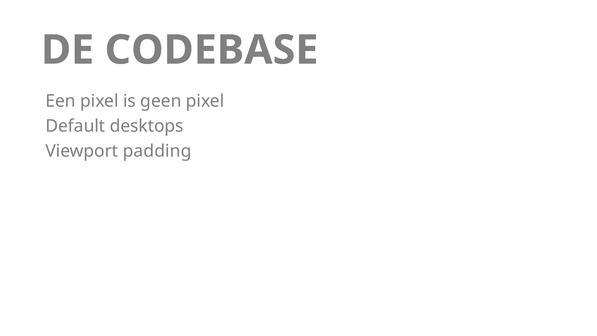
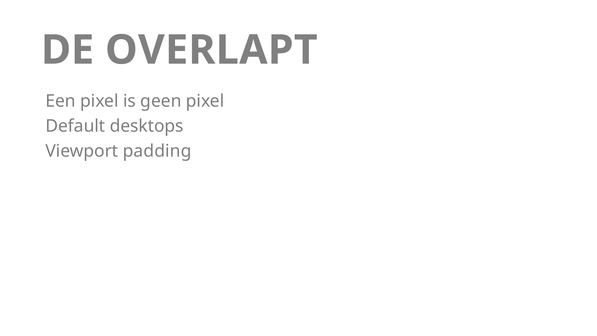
CODEBASE: CODEBASE -> OVERLAPT (211, 50)
